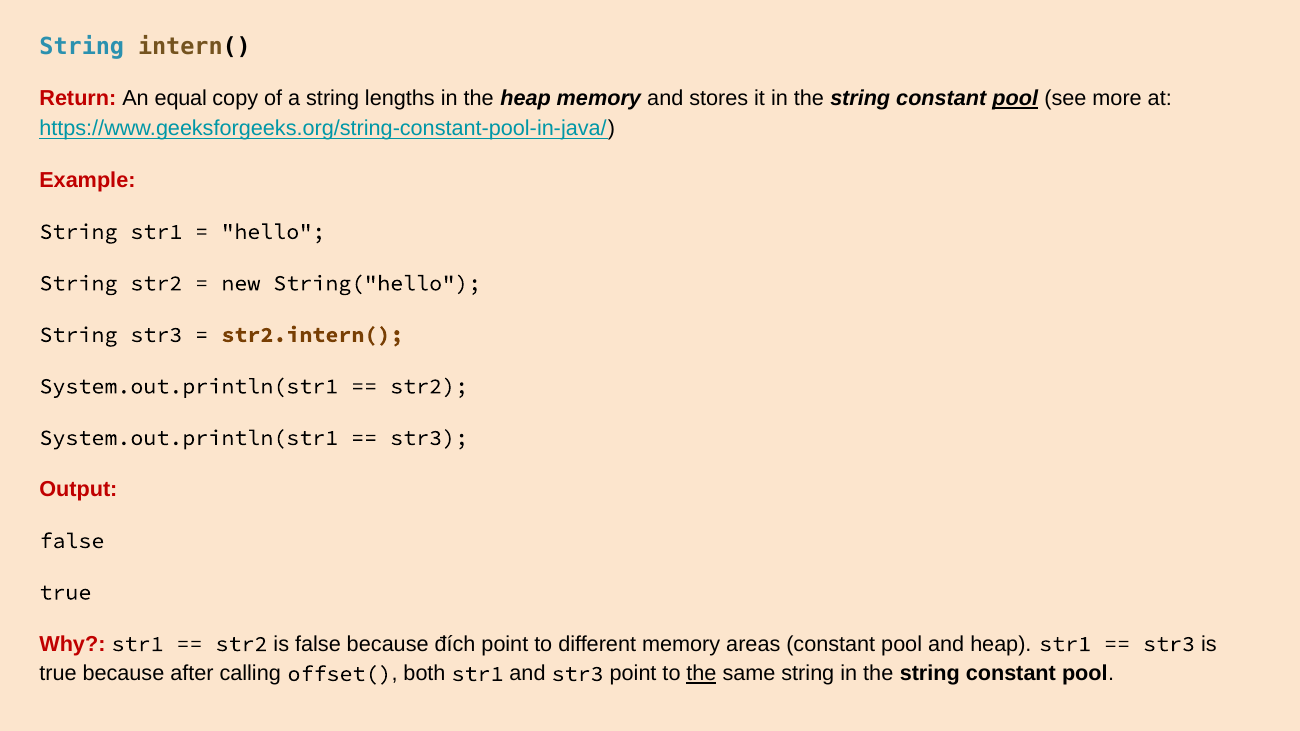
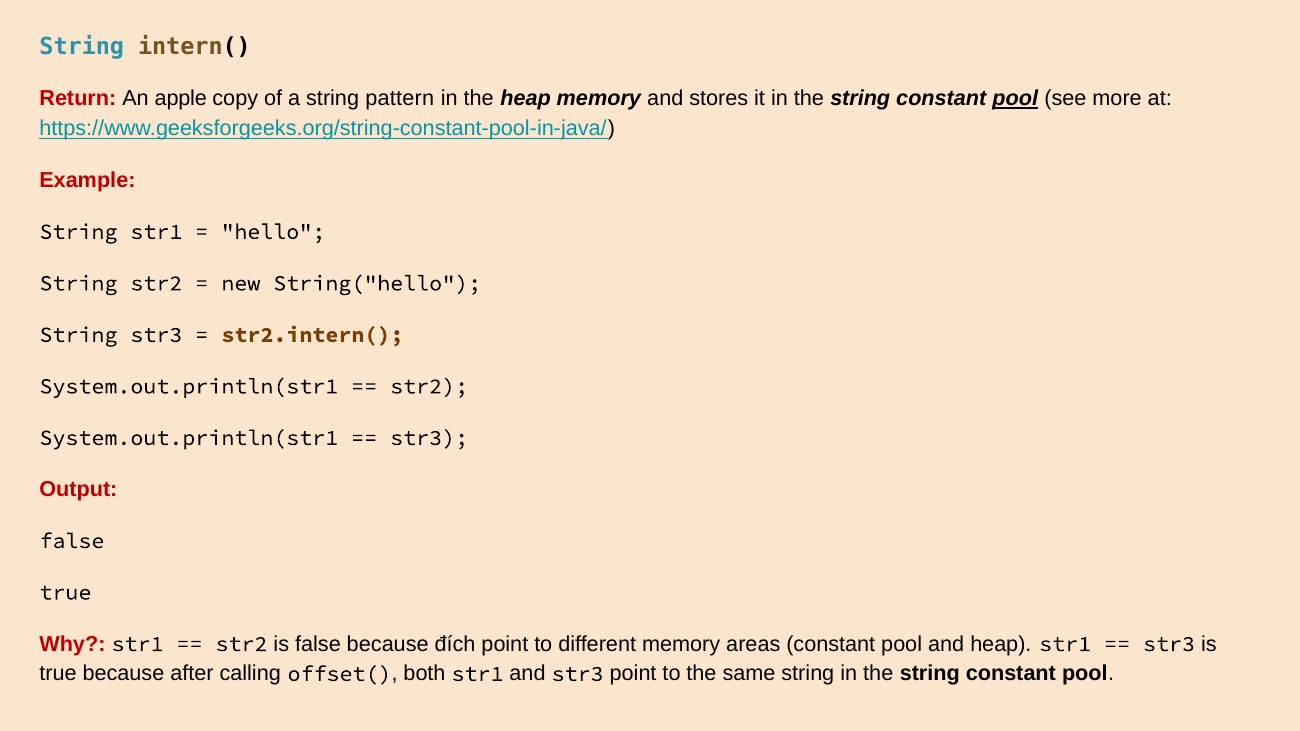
equal: equal -> apple (181, 99)
lengths: lengths -> pattern (400, 99)
the underline: present -> none (701, 674)
